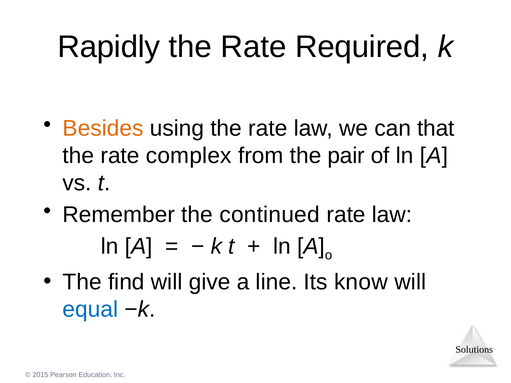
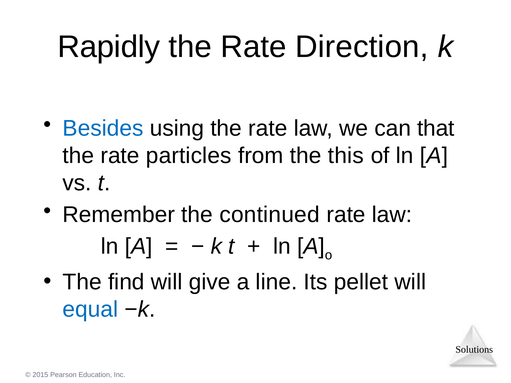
Required: Required -> Direction (362, 47)
Besides colour: orange -> blue (103, 128)
complex: complex -> particles (189, 156)
pair: pair -> this (346, 156)
know: know -> pellet (361, 282)
